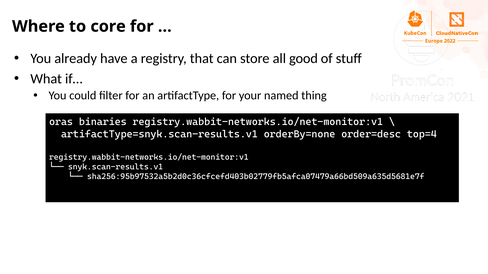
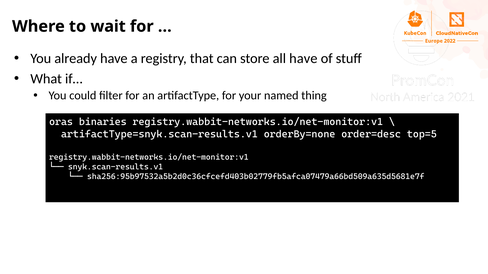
core: core -> wait (108, 26)
all good: good -> have (303, 59)
top=4: top=4 -> top=5 (422, 134)
